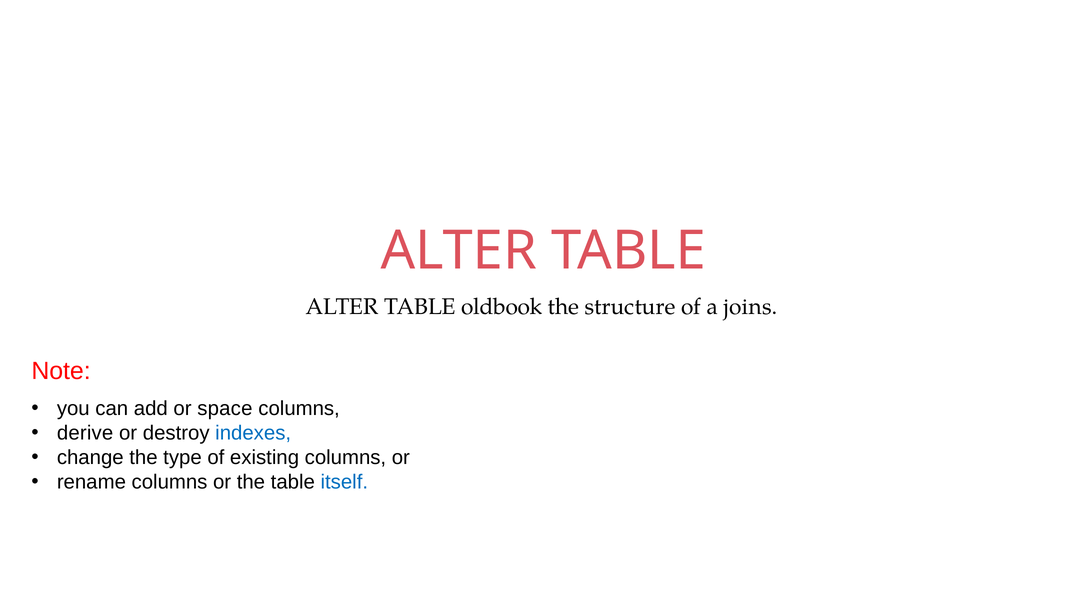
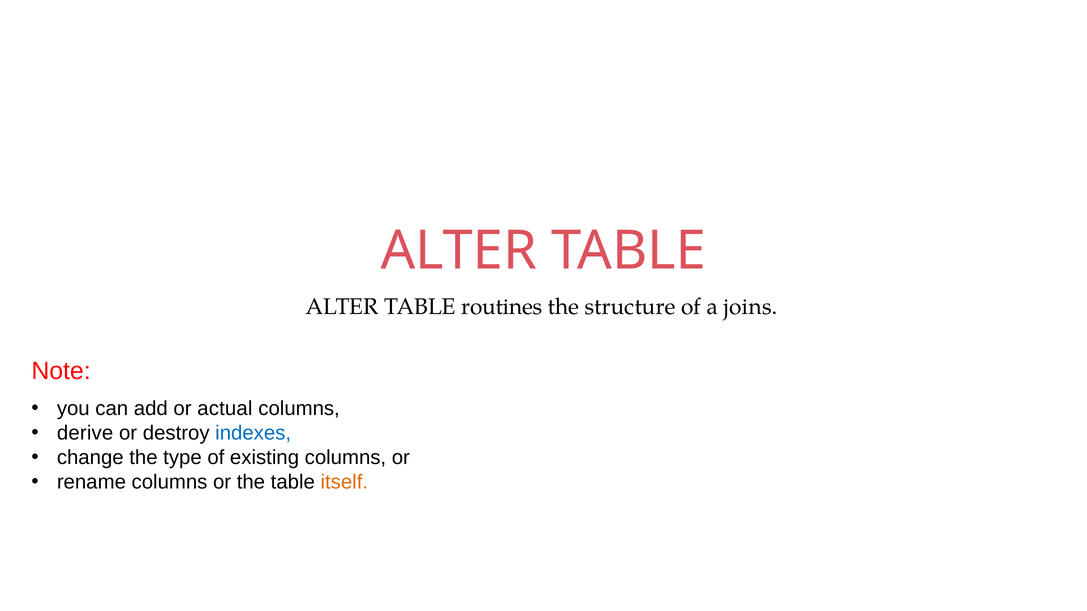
oldbook: oldbook -> routines (502, 307)
space: space -> actual (225, 409)
itself colour: blue -> orange (344, 482)
